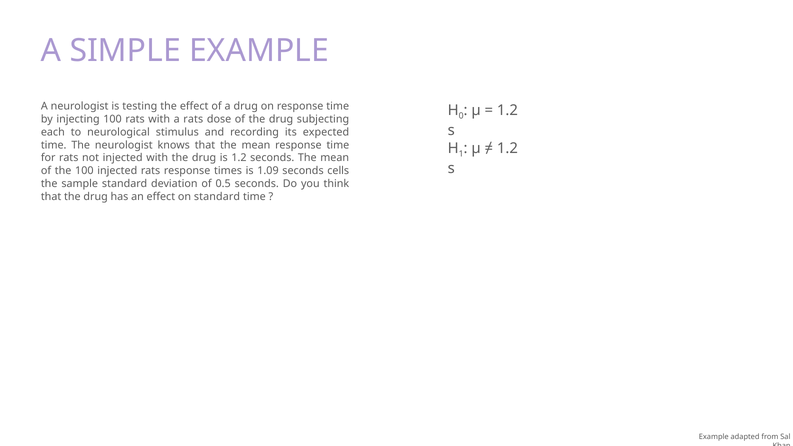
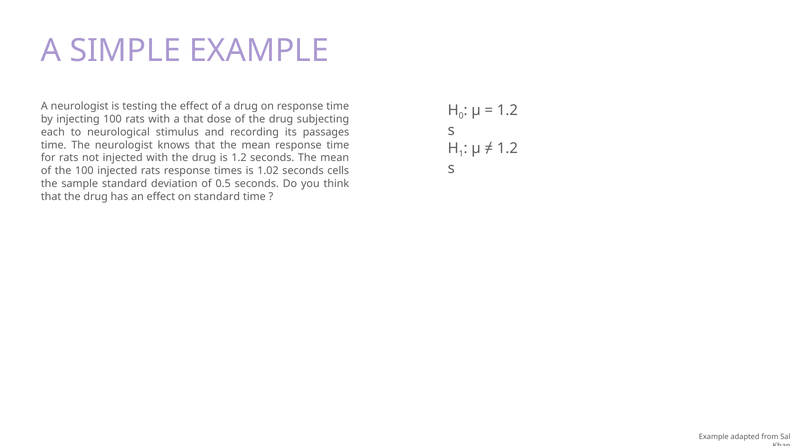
a rats: rats -> that (193, 119)
expected: expected -> passages (326, 132)
1.09: 1.09 -> 1.02 (268, 171)
